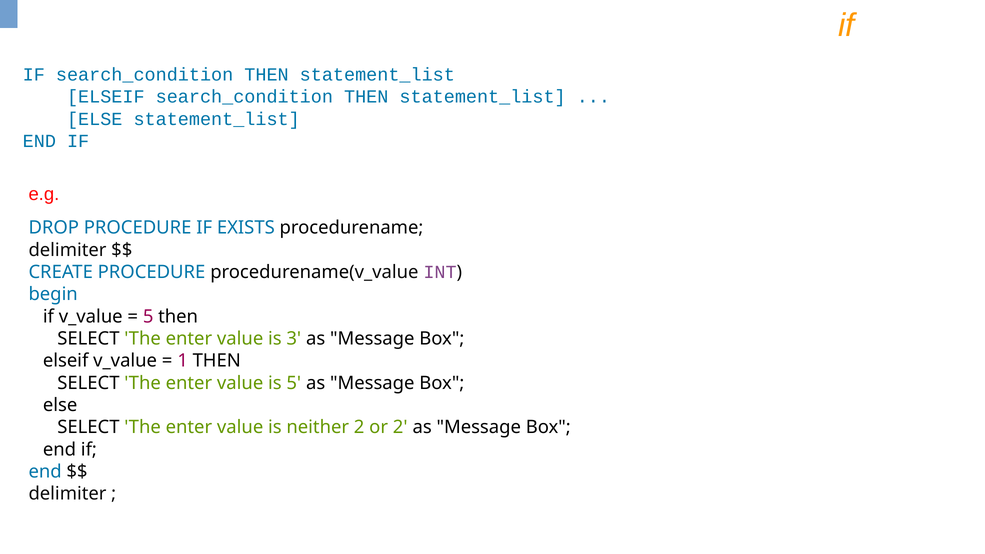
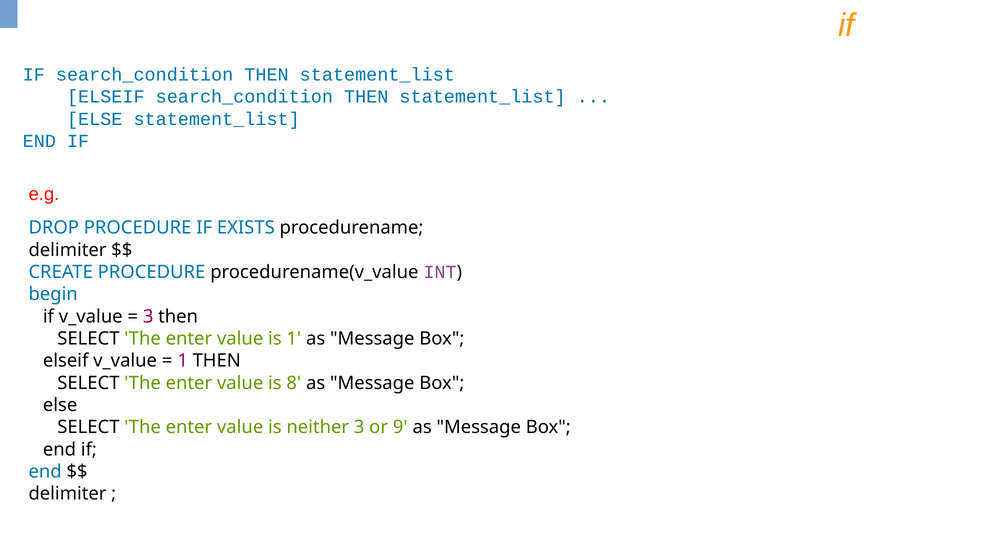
5: 5 -> 3 (148, 317)
is 3: 3 -> 1 (294, 339)
is 5: 5 -> 8 (294, 383)
neither 2: 2 -> 3 (359, 427)
or 2: 2 -> 9 (400, 427)
